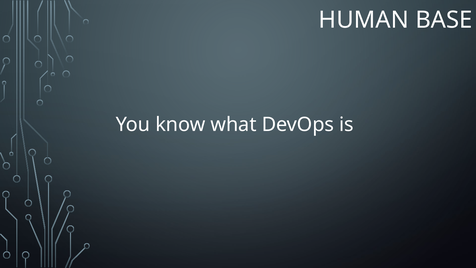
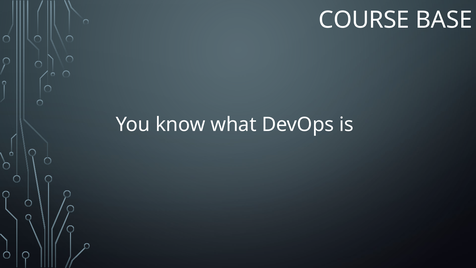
HUMAN: HUMAN -> COURSE (364, 20)
